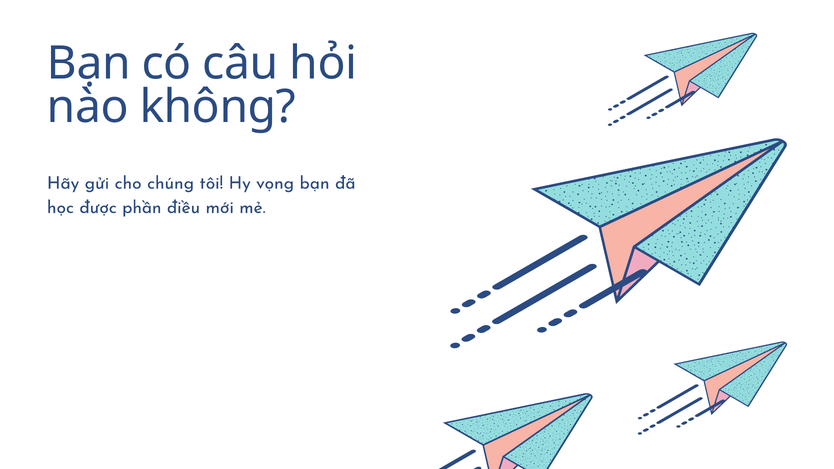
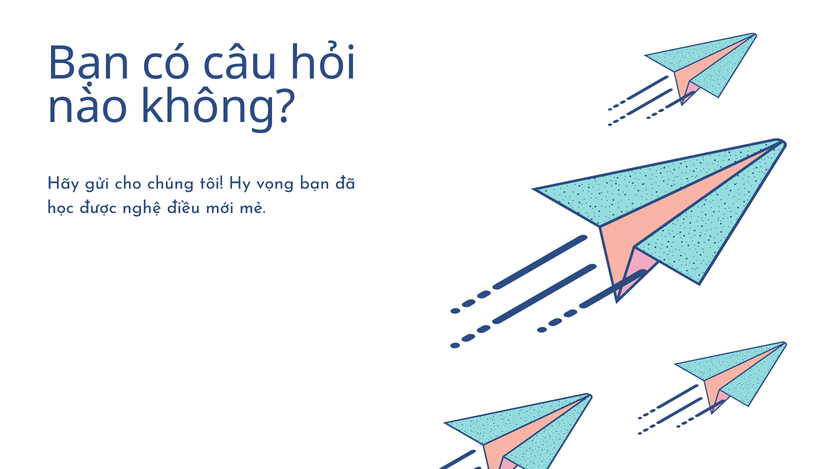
phần: phần -> nghệ (142, 207)
